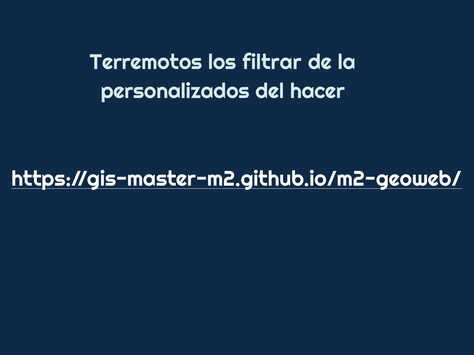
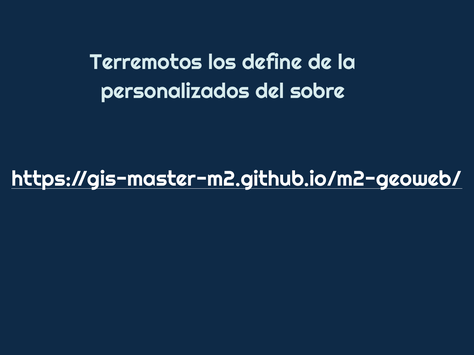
filtrar: filtrar -> define (272, 62)
hacer: hacer -> sobre (317, 91)
